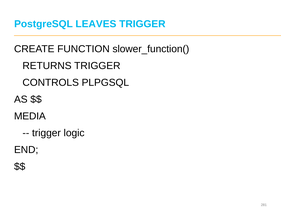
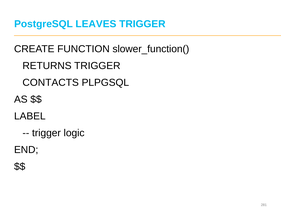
CONTROLS: CONTROLS -> CONTACTS (51, 83)
MEDIA: MEDIA -> LABEL (30, 117)
